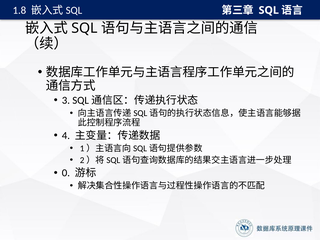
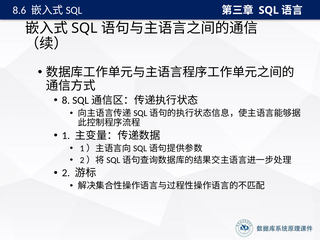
1.8: 1.8 -> 8.6 (19, 10)
3: 3 -> 8 (66, 100)
4: 4 -> 1 (66, 136)
0: 0 -> 2 (66, 173)
